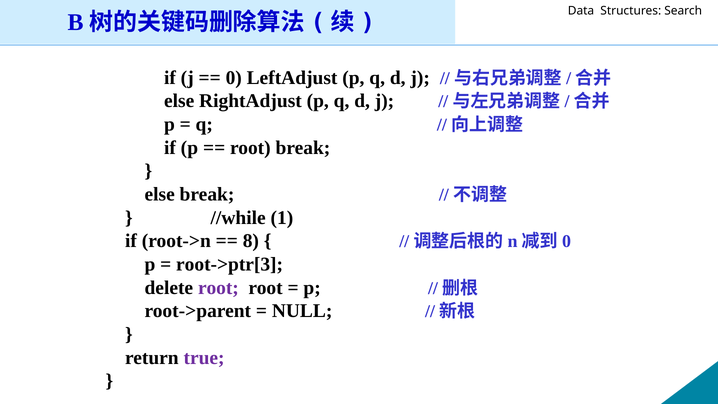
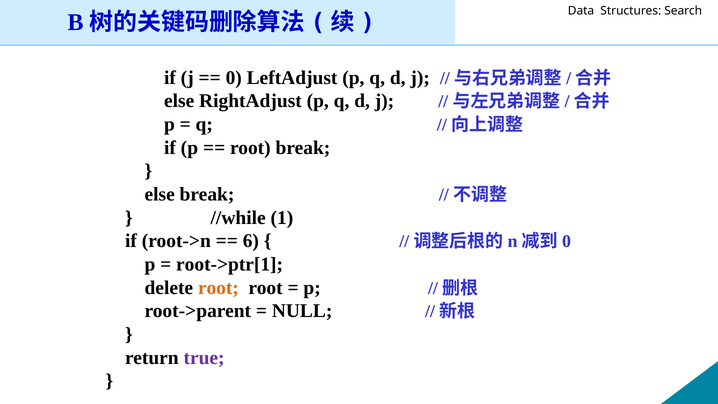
8: 8 -> 6 (251, 241)
root->ptr[3: root->ptr[3 -> root->ptr[1 (230, 264)
root colour: purple -> orange (218, 288)
